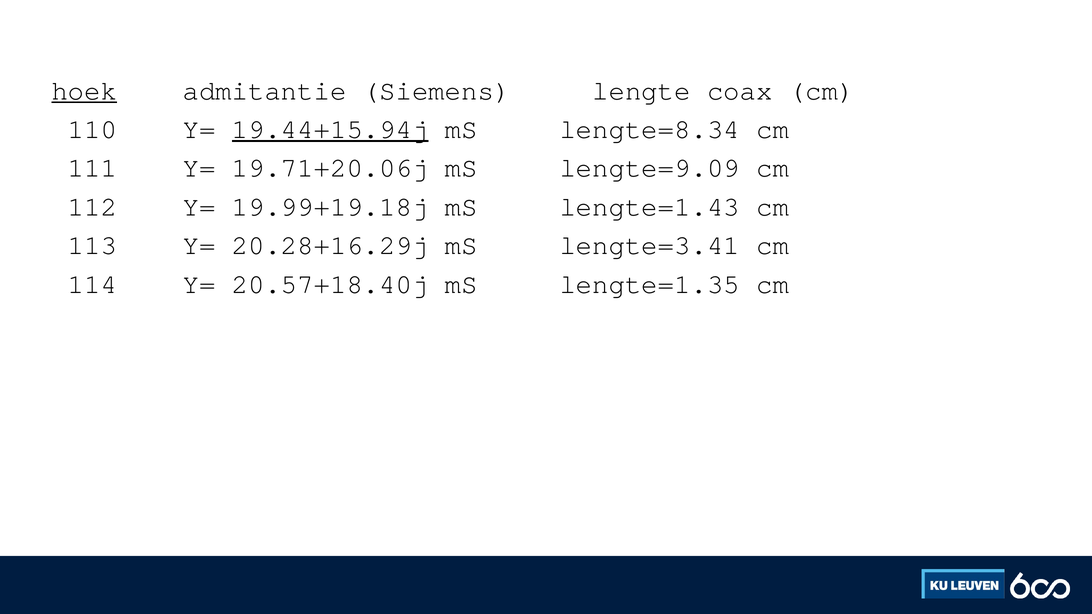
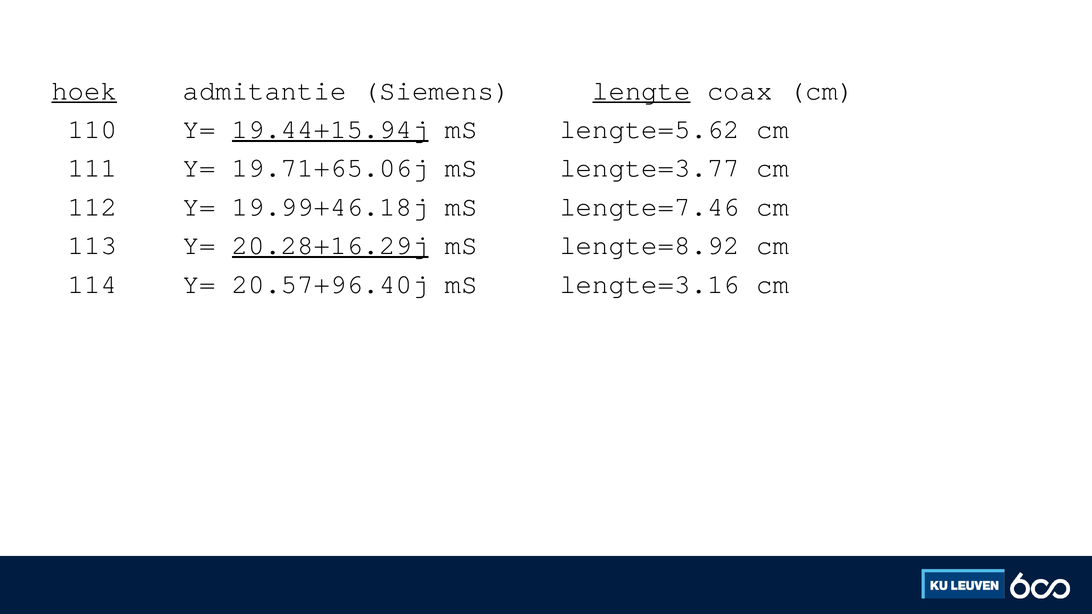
lengte underline: none -> present (641, 91)
lengte=8.34: lengte=8.34 -> lengte=5.62 (650, 129)
19.71+20.06j: 19.71+20.06j -> 19.71+65.06j (330, 168)
lengte=9.09: lengte=9.09 -> lengte=3.77 (650, 168)
19.99+19.18j: 19.99+19.18j -> 19.99+46.18j (330, 207)
lengte=1.43: lengte=1.43 -> lengte=7.46 (650, 207)
20.28+16.29j underline: none -> present (330, 245)
lengte=3.41: lengte=3.41 -> lengte=8.92 (650, 245)
20.57+18.40j: 20.57+18.40j -> 20.57+96.40j (330, 284)
lengte=1.35: lengte=1.35 -> lengte=3.16 (650, 284)
